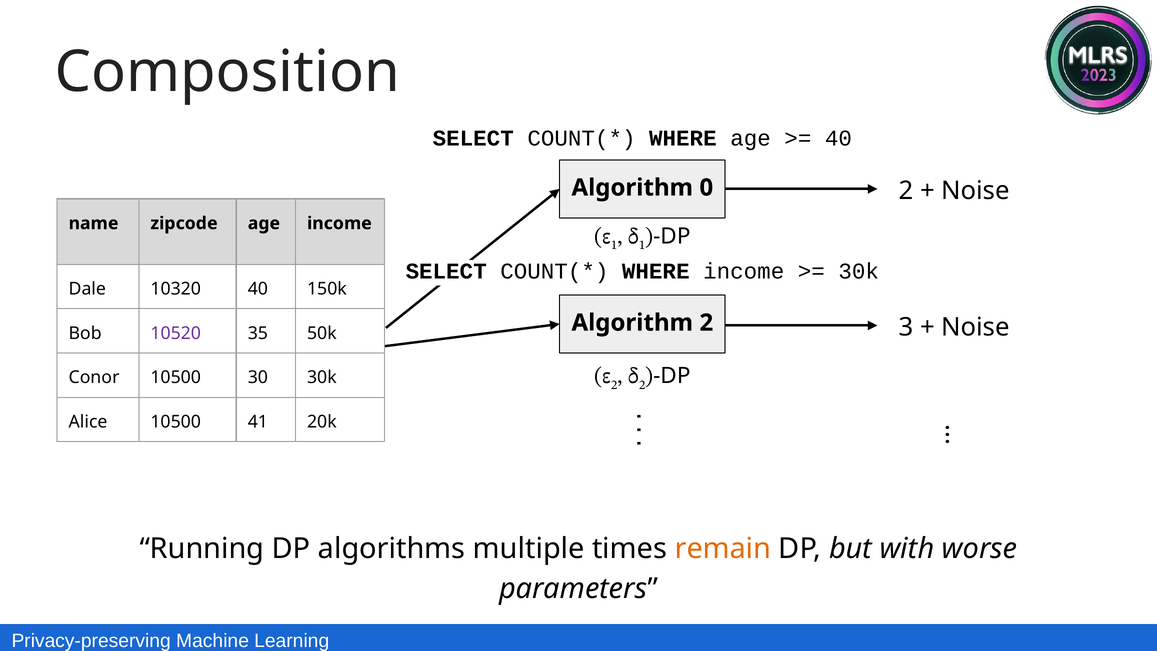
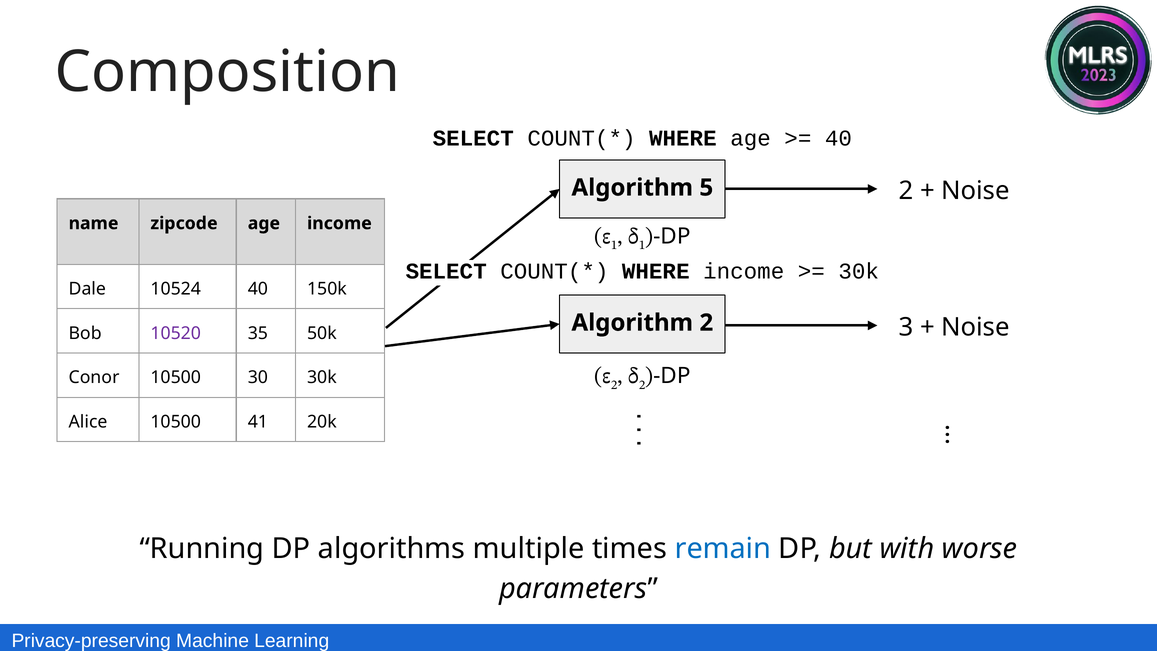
0: 0 -> 5 (706, 188)
10320: 10320 -> 10524 (176, 289)
remain colour: orange -> blue (723, 549)
